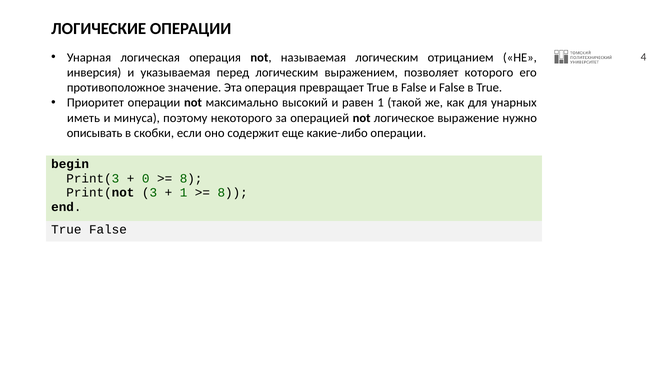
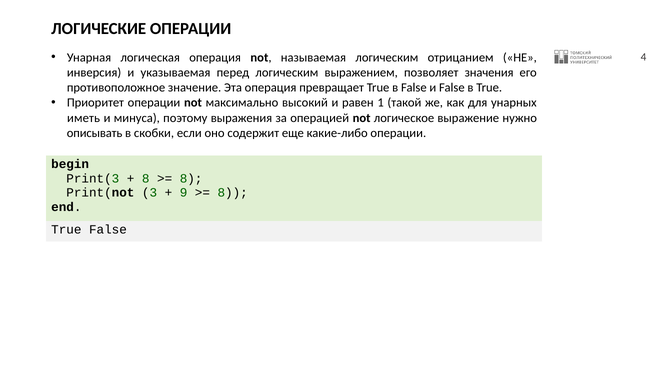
которого: которого -> значения (489, 73)
некоторого: некоторого -> выражения (241, 118)
0: 0 -> 8 (146, 178)
1: 1 -> 9 (184, 193)
